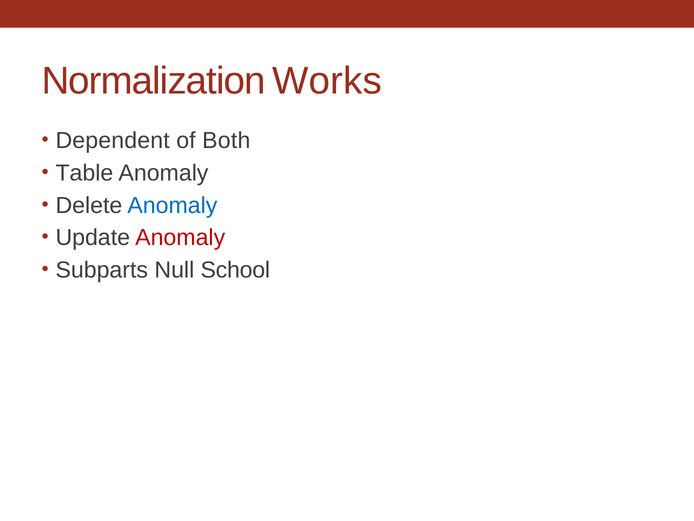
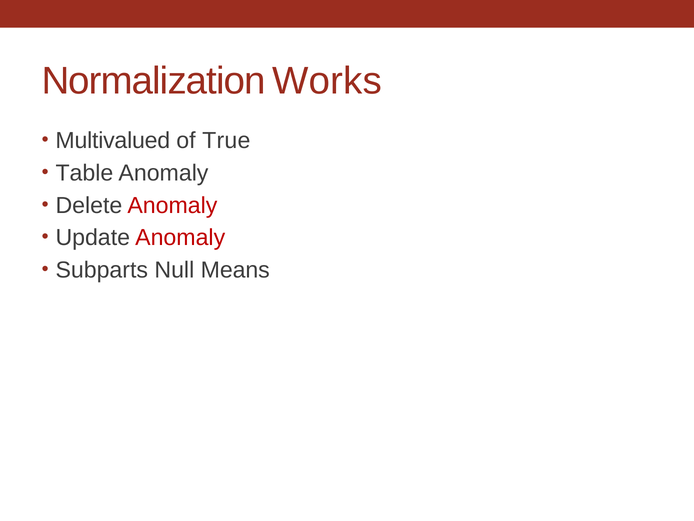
Dependent: Dependent -> Multivalued (113, 140)
Both: Both -> True (226, 140)
Anomaly colour: blue -> red (172, 205)
School: School -> Means (235, 270)
